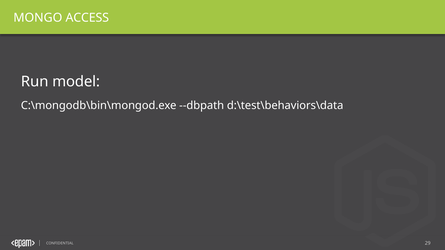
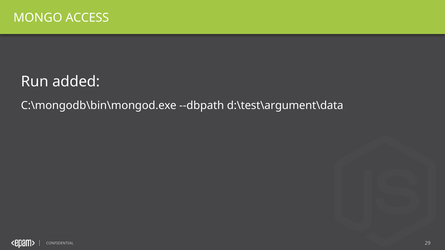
model: model -> added (76, 82)
d:\test\behaviors\data: d:\test\behaviors\data -> d:\test\argument\data (285, 106)
